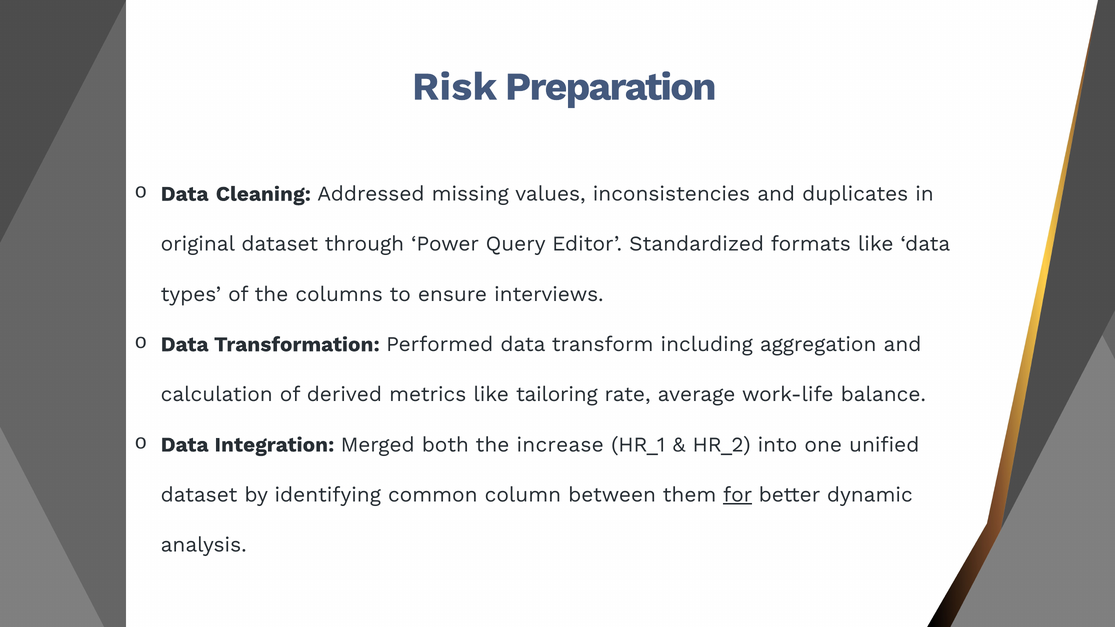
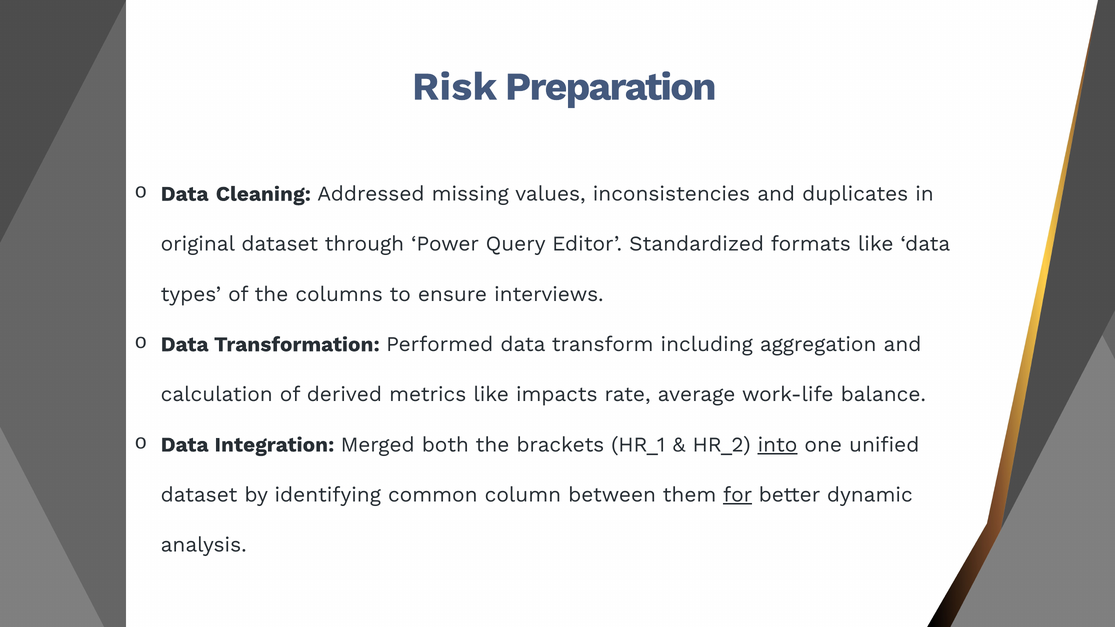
tailoring: tailoring -> impacts (557, 395)
increase: increase -> brackets (560, 445)
into underline: none -> present (778, 445)
